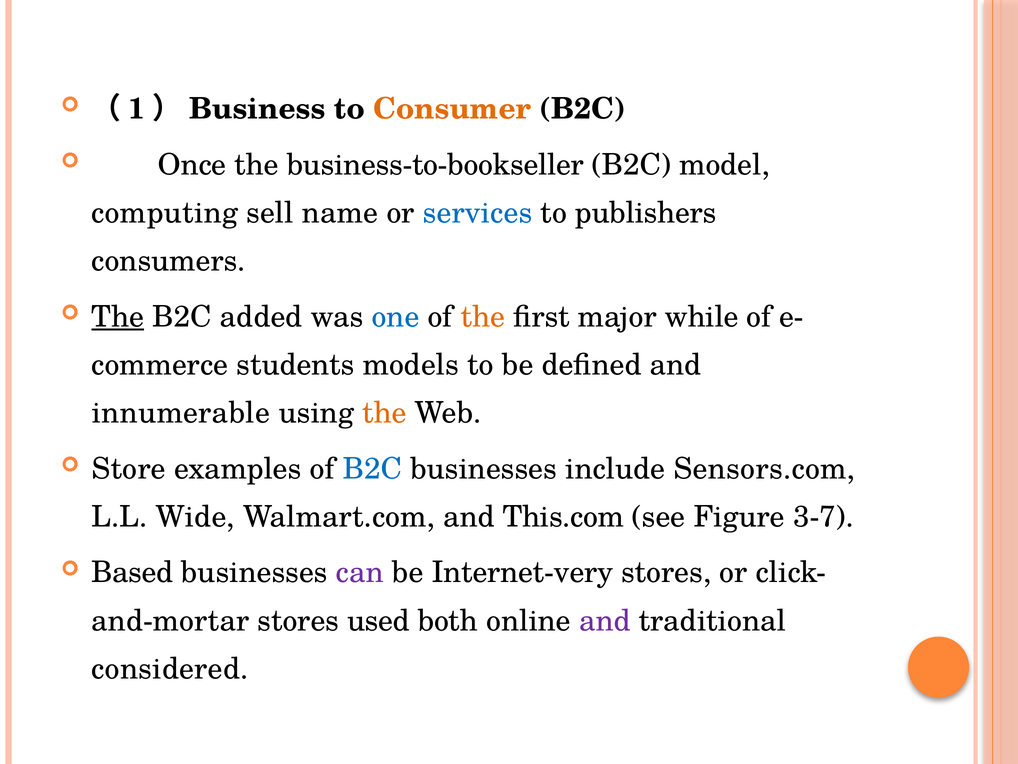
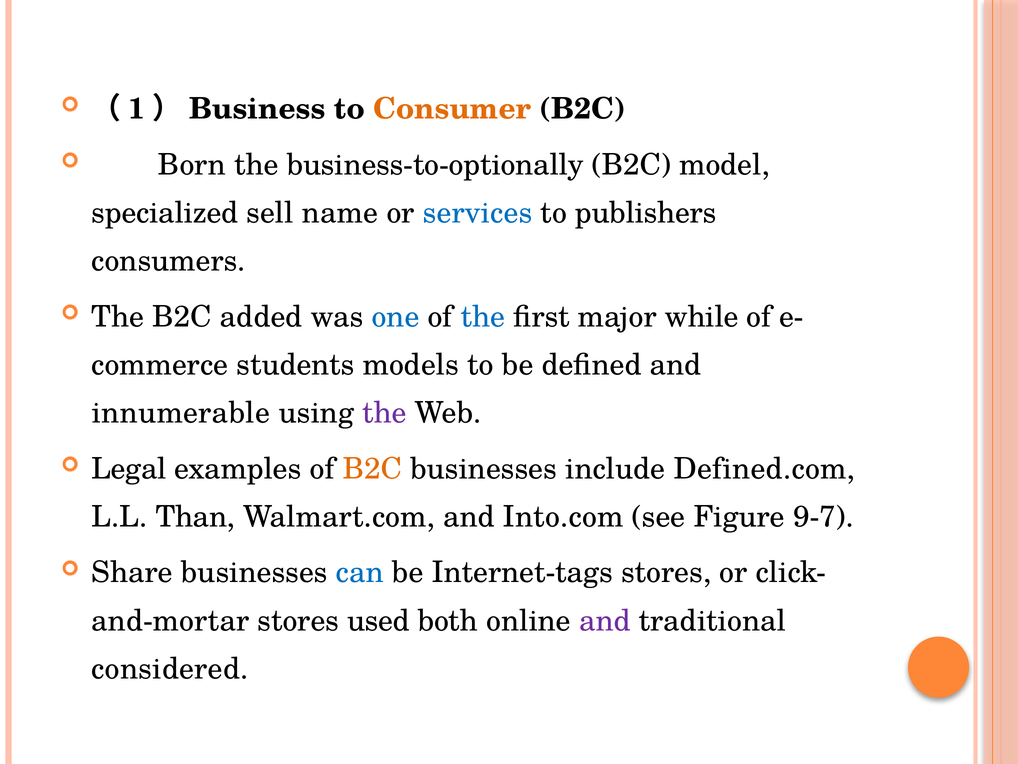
Once: Once -> Born (192, 165)
business-to-bookseller: business-to-bookseller -> business-to-optionally (435, 165)
computing: computing -> specialized (165, 213)
The underline: present -> none (118, 317)
the colour: orange -> blue (483, 317)
the colour: orange -> purple (384, 413)
Store: Store -> Legal (129, 468)
B2C colour: blue -> orange (372, 468)
Sensors.com: Sensors.com -> Defined.com (765, 468)
Wide: Wide -> Than (195, 517)
This.com: This.com -> Into.com (563, 517)
3-7: 3-7 -> 9-7 (824, 517)
Based: Based -> Share (132, 572)
can colour: purple -> blue (360, 572)
Internet-very: Internet-very -> Internet-tags (522, 572)
